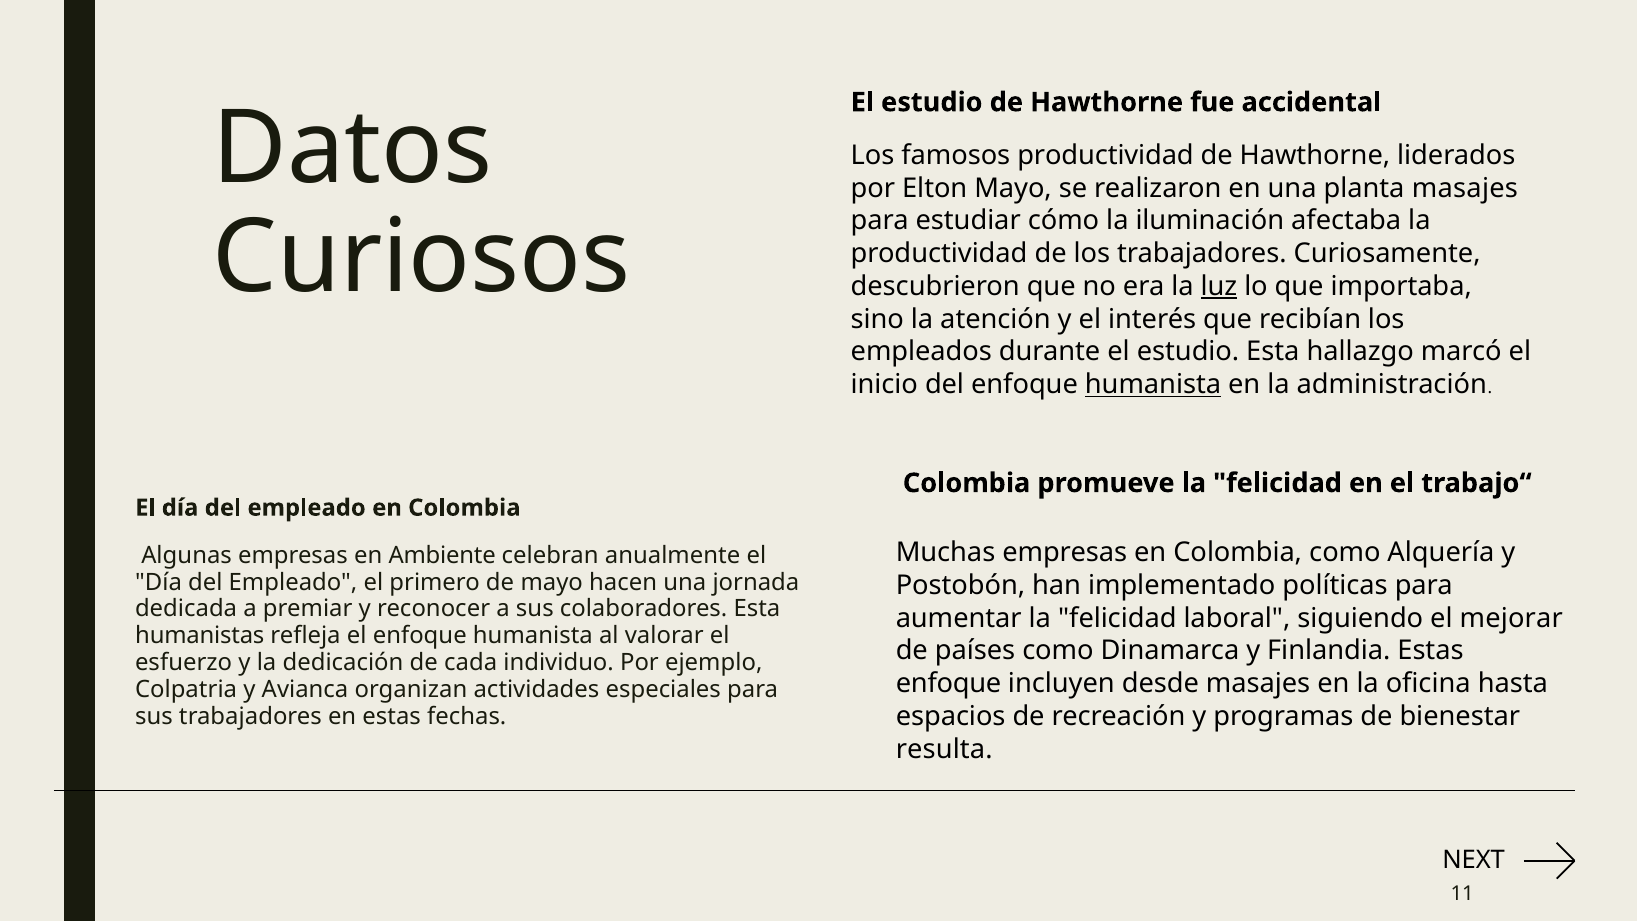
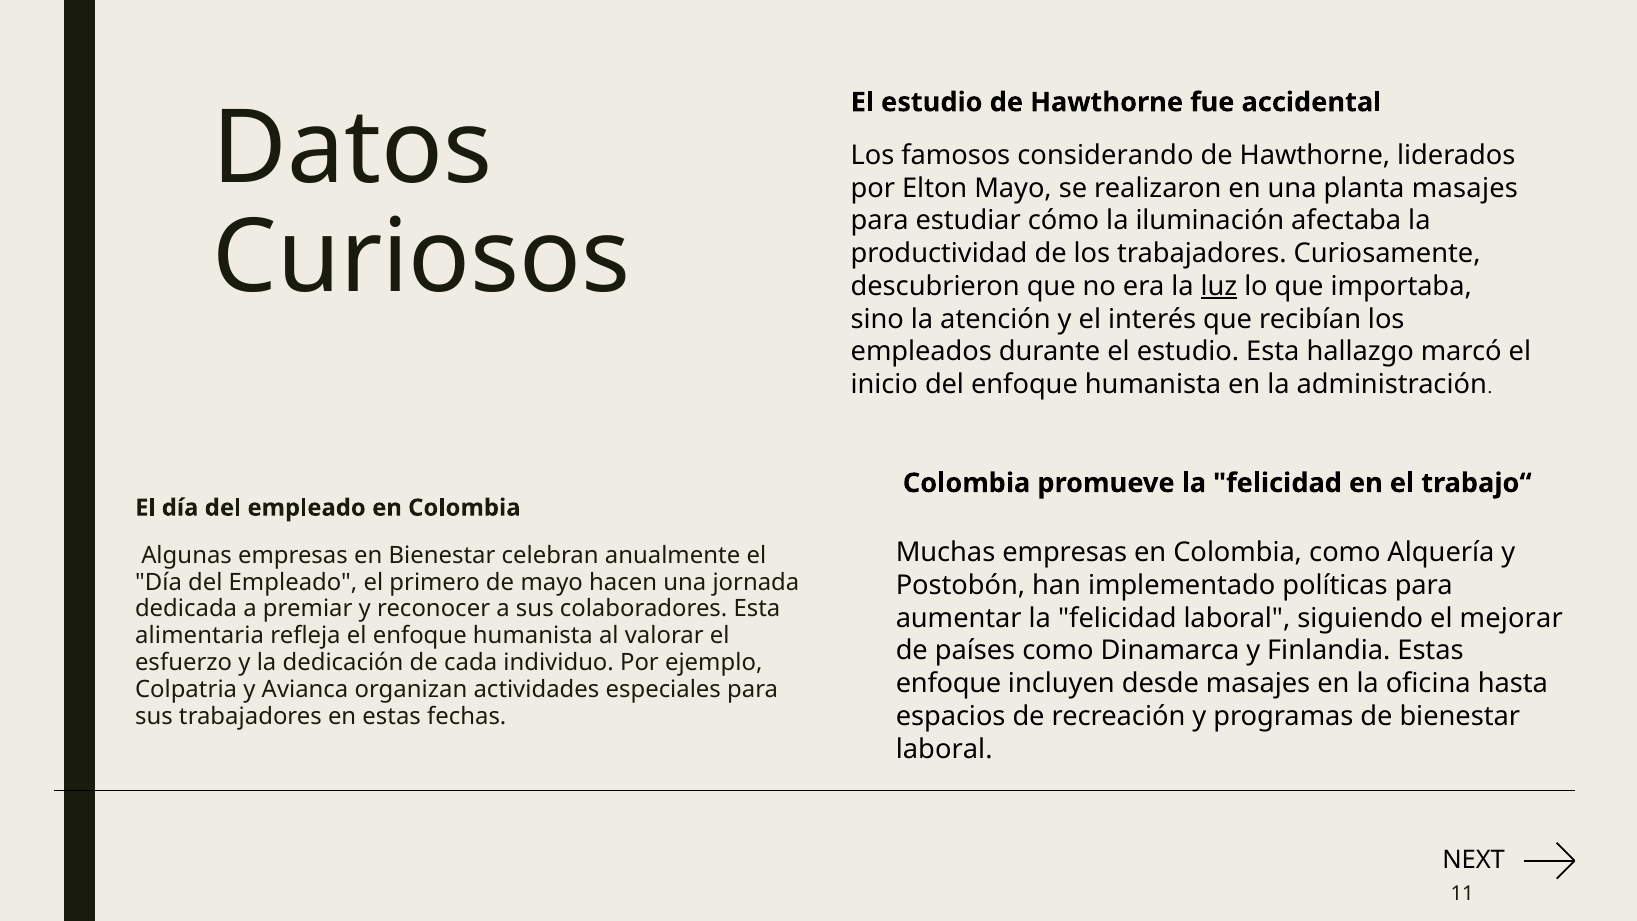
famosos productividad: productividad -> considerando (1105, 155)
humanista underline: present -> none (1153, 385)
en Ambiente: Ambiente -> Bienestar (442, 555)
humanistas: humanistas -> alimentaria (200, 636)
resulta: resulta -> laboral (944, 749)
